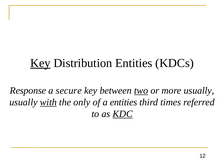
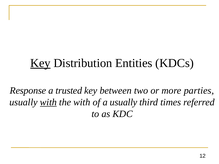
secure: secure -> trusted (69, 91)
two underline: present -> none (141, 91)
more usually: usually -> parties (199, 91)
the only: only -> with (82, 102)
a entities: entities -> usually (124, 102)
KDC underline: present -> none (123, 114)
